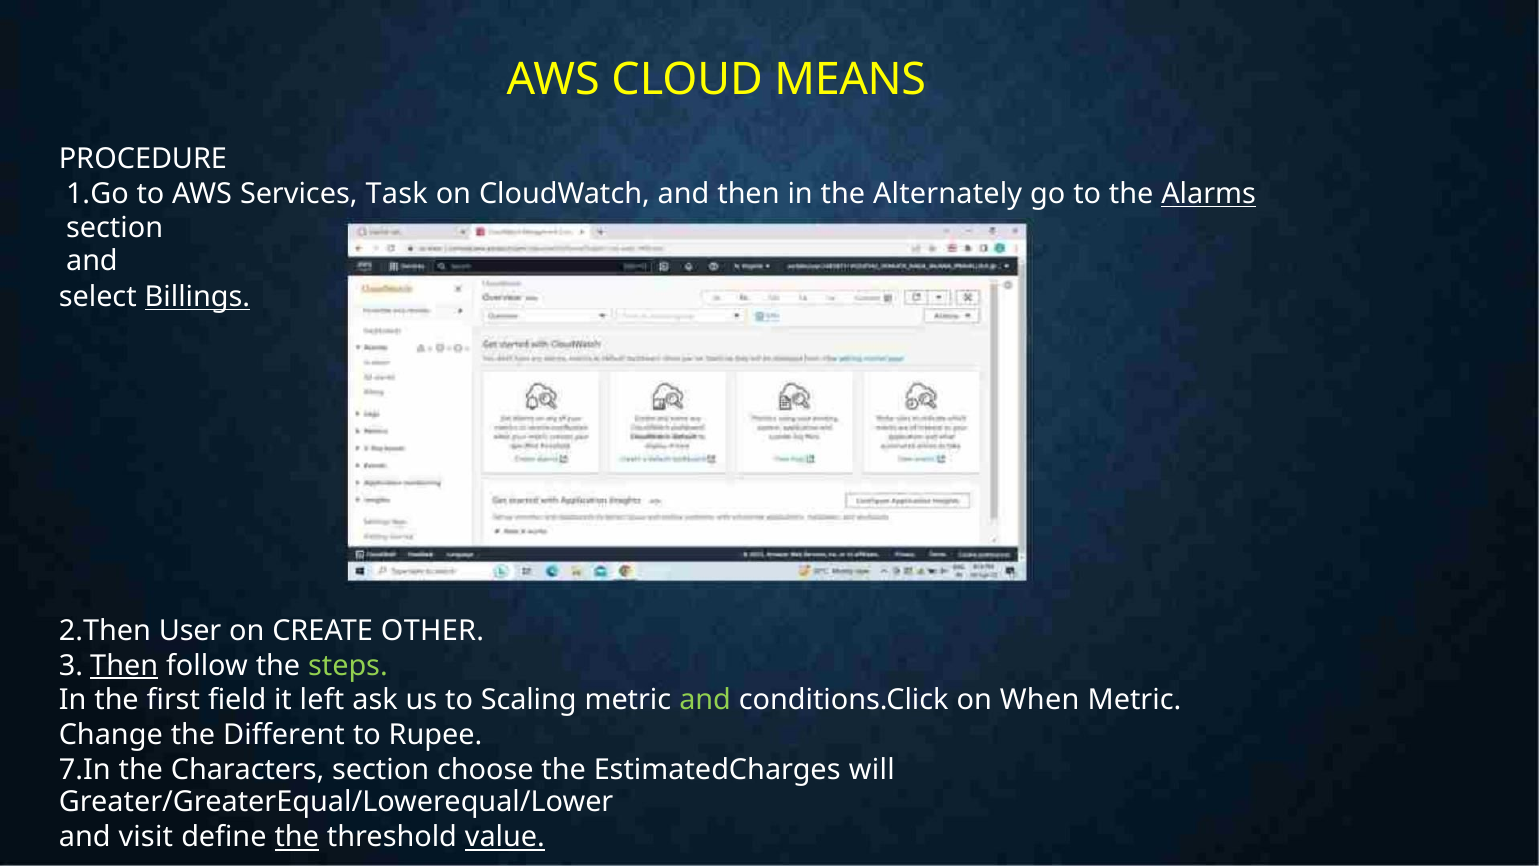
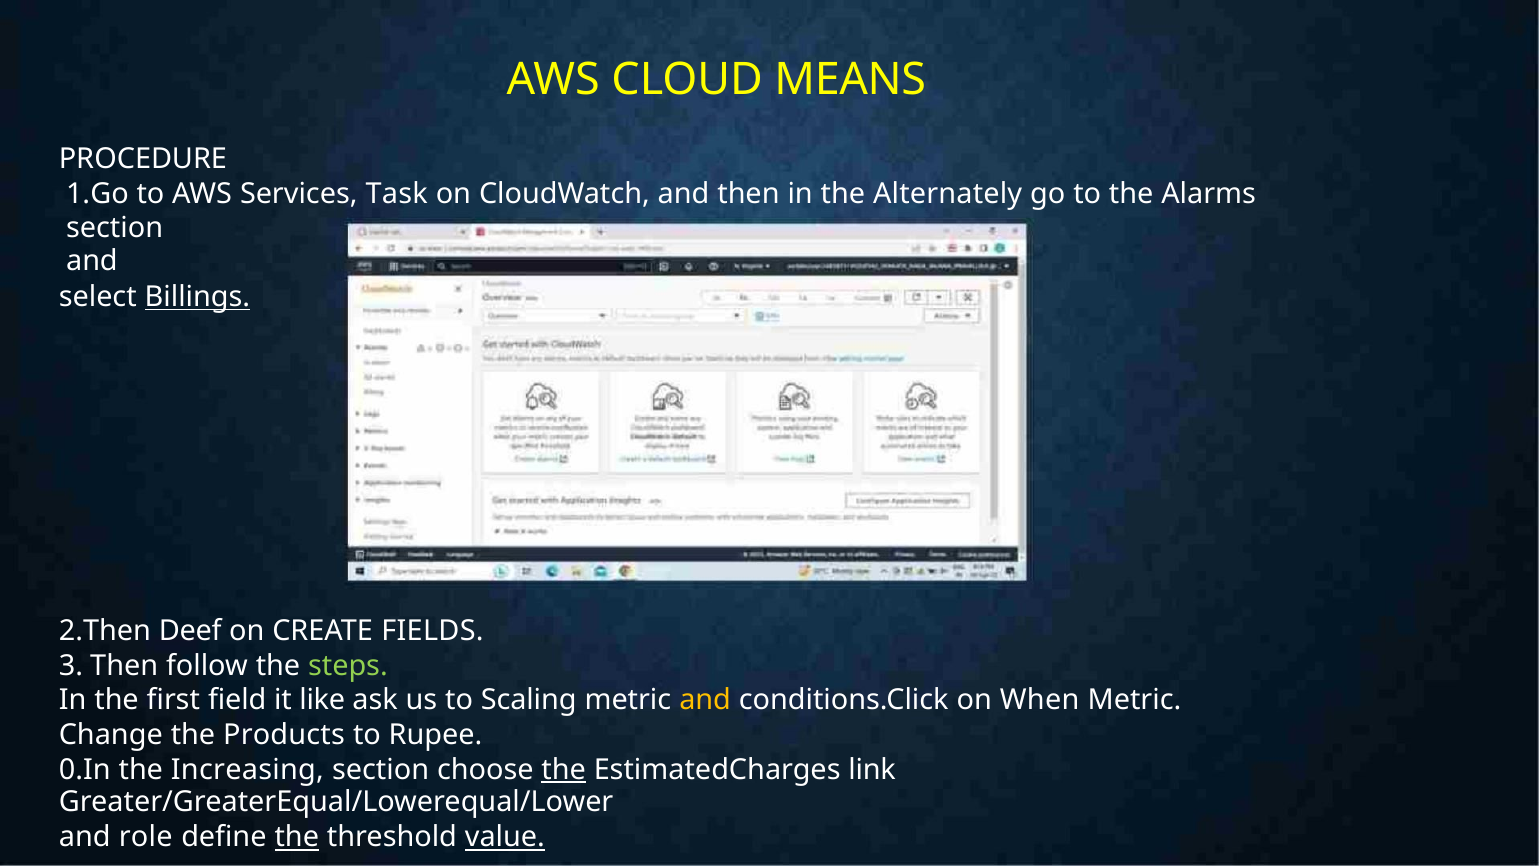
Alarms underline: present -> none (1209, 194)
User: User -> Deef (190, 630)
OTHER: OTHER -> FIELDS (433, 630)
Then underline: present -> none (124, 666)
left: left -> like (322, 699)
and colour: light green -> yellow (705, 699)
Different: Different -> Products (284, 735)
7.In: 7.In -> 0.In (85, 769)
Characters: Characters -> Increasing (247, 769)
the underline: none -> present (564, 769)
will: will -> link (872, 769)
visit: visit -> role (146, 837)
